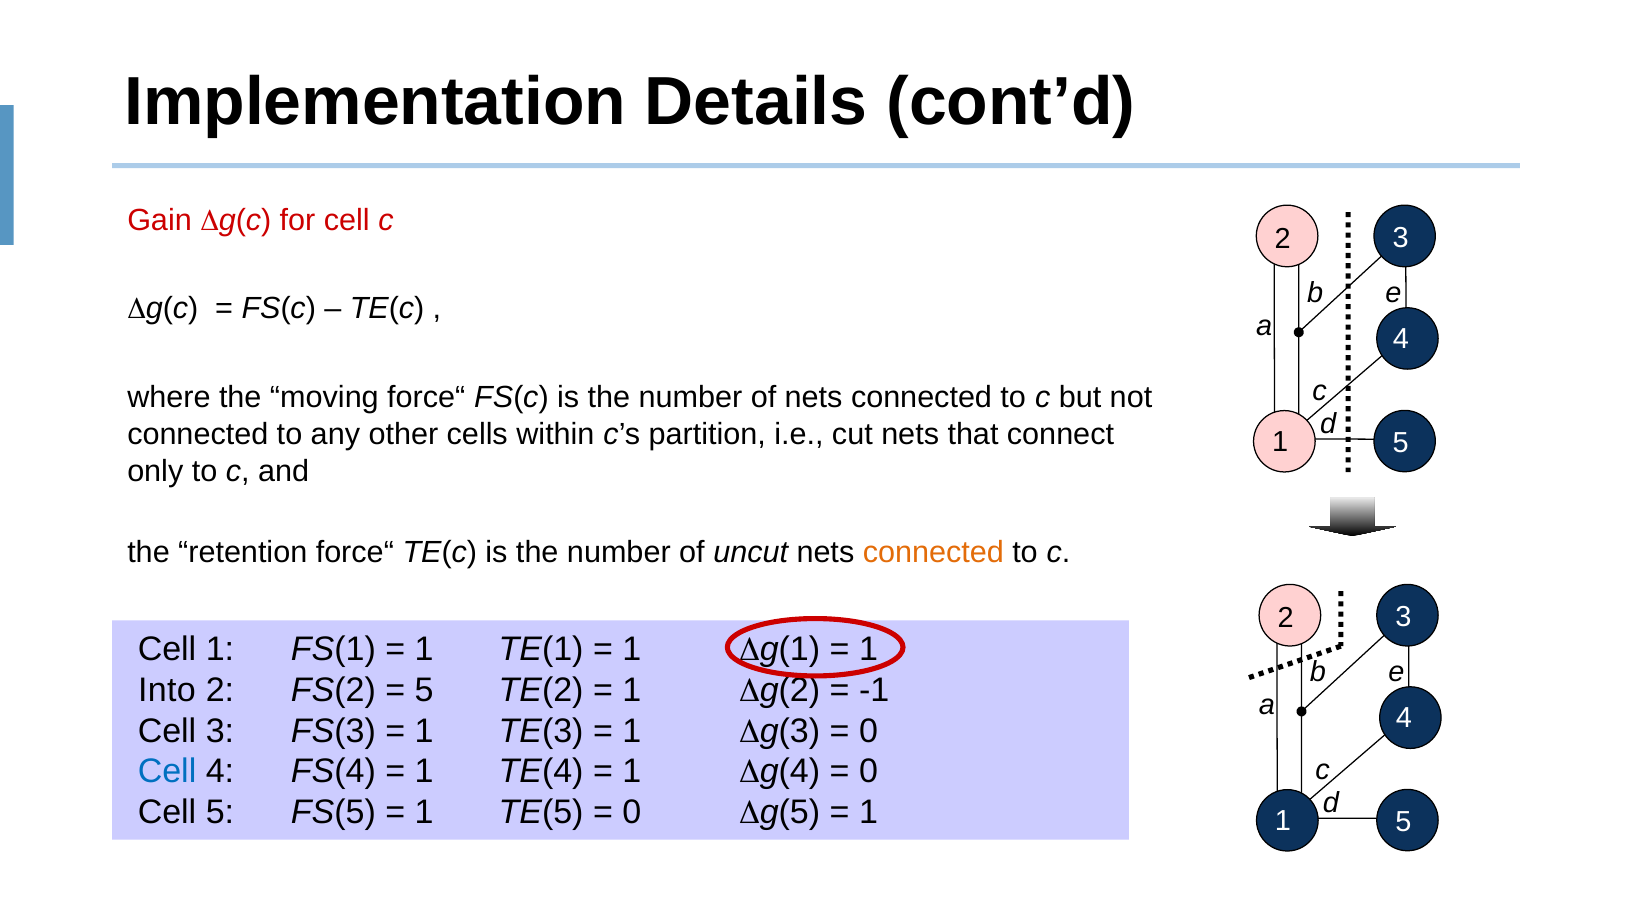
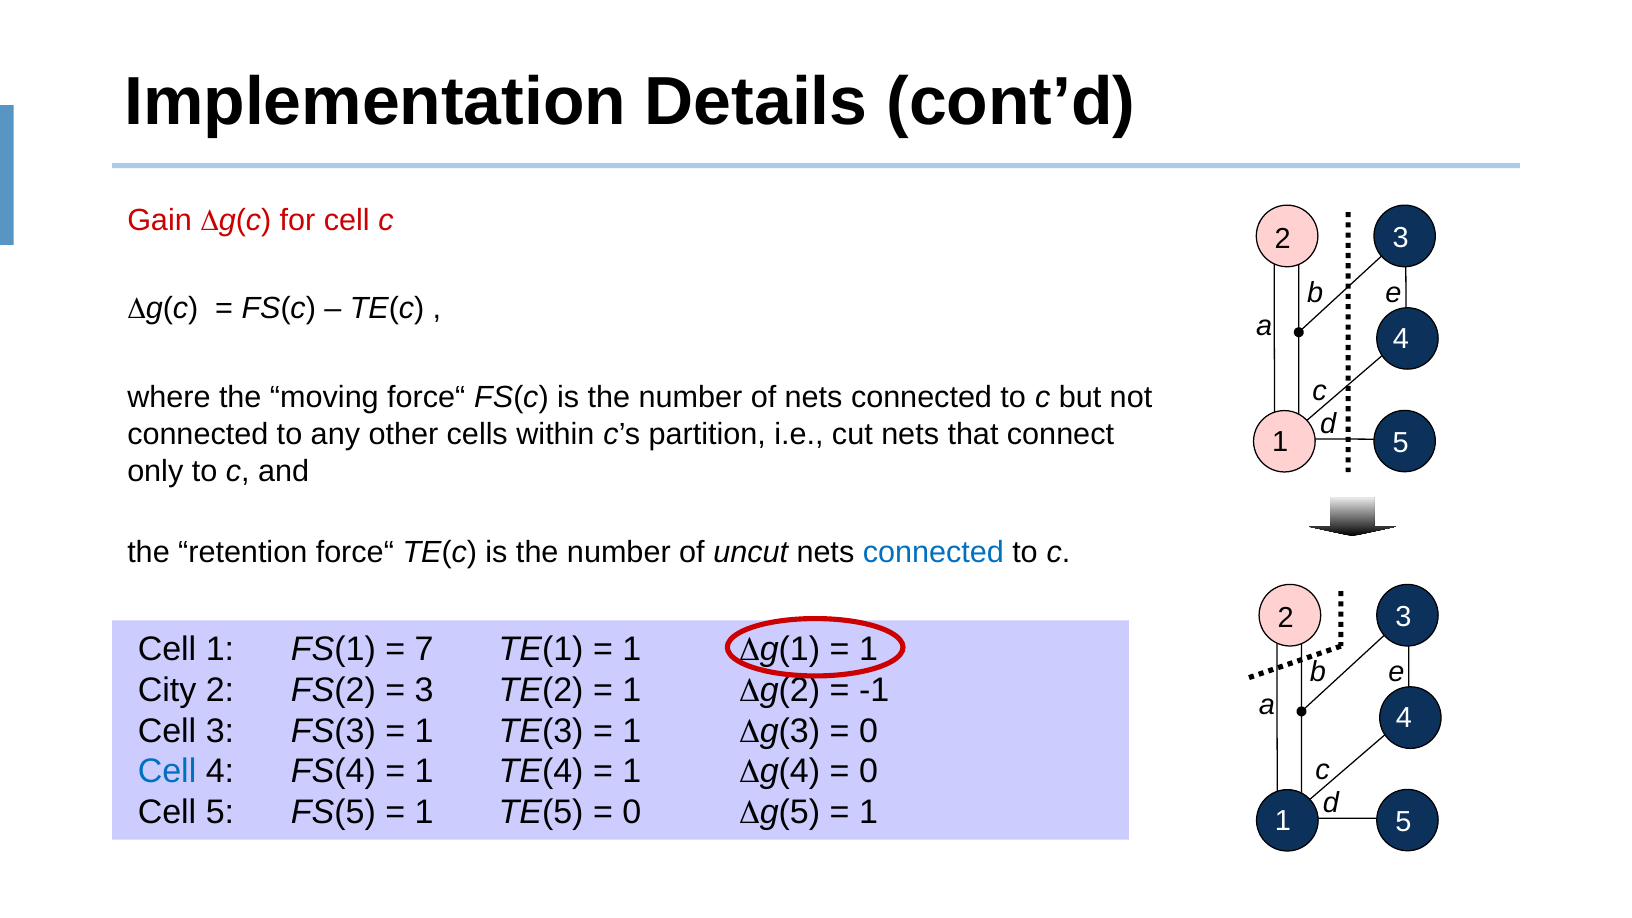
connected colour: orange -> blue (933, 552)
1: 1 -> 7 (424, 649)
Into: Into -> City (167, 690)
5: 5 -> 3 (424, 690)
